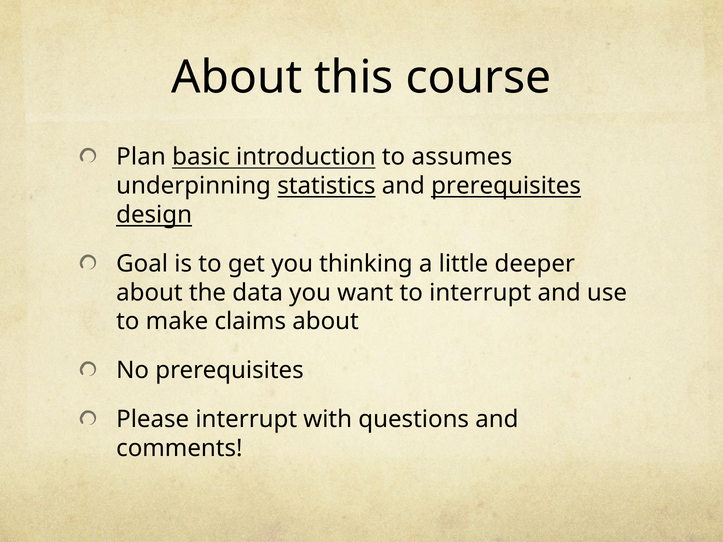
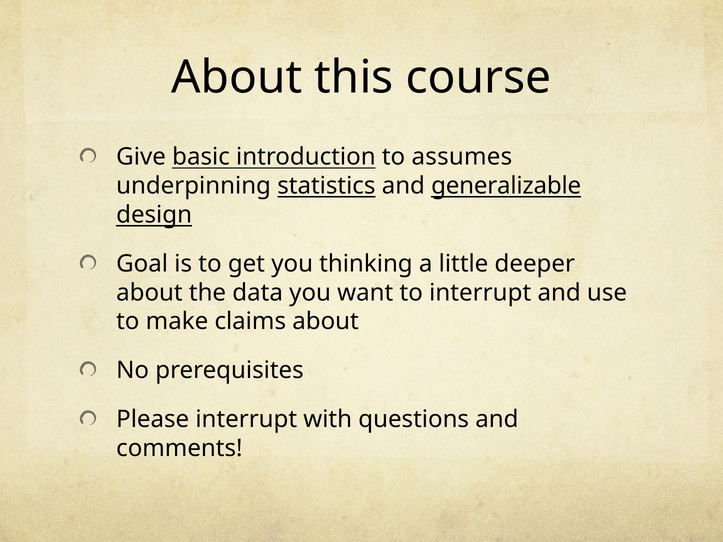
Plan: Plan -> Give (141, 157)
and prerequisites: prerequisites -> generalizable (506, 186)
